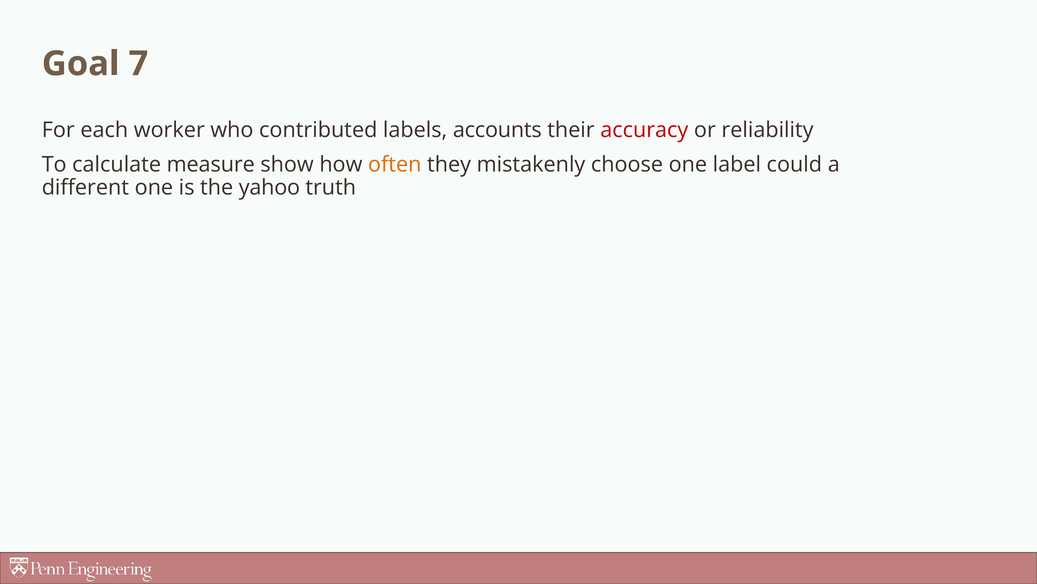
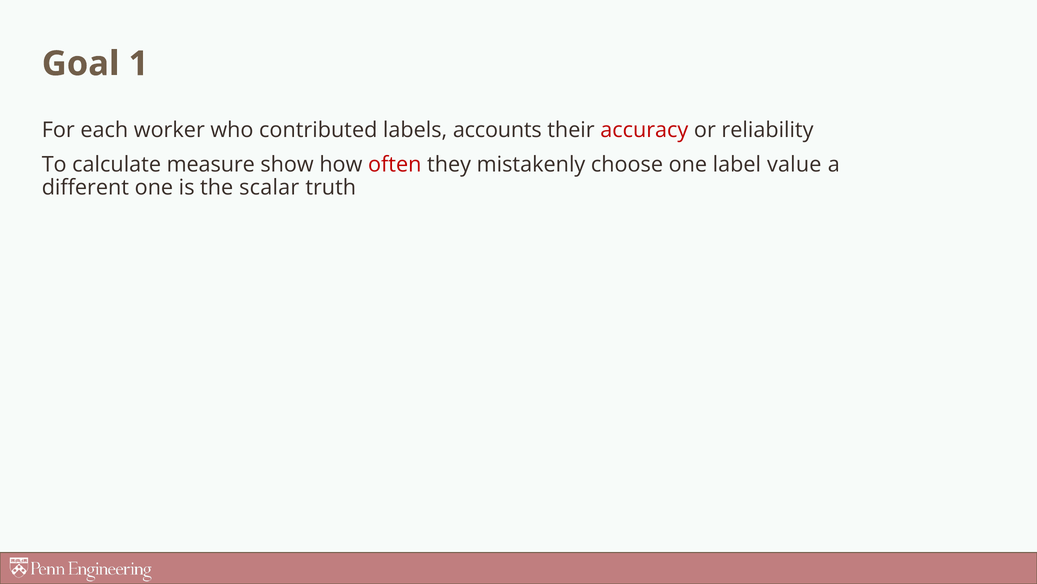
7: 7 -> 1 (138, 64)
often colour: orange -> red (395, 164)
could: could -> value (794, 164)
yahoo: yahoo -> scalar (269, 188)
